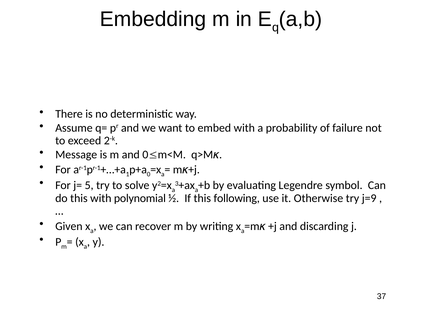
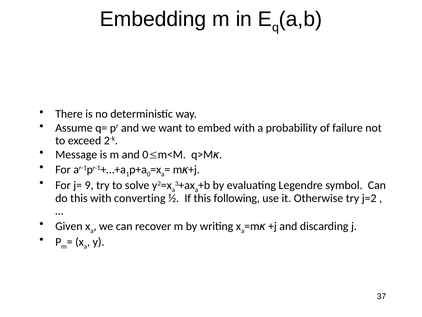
5: 5 -> 9 (89, 185)
polynomial: polynomial -> converting (140, 198)
j=9: j=9 -> j=2 (369, 198)
